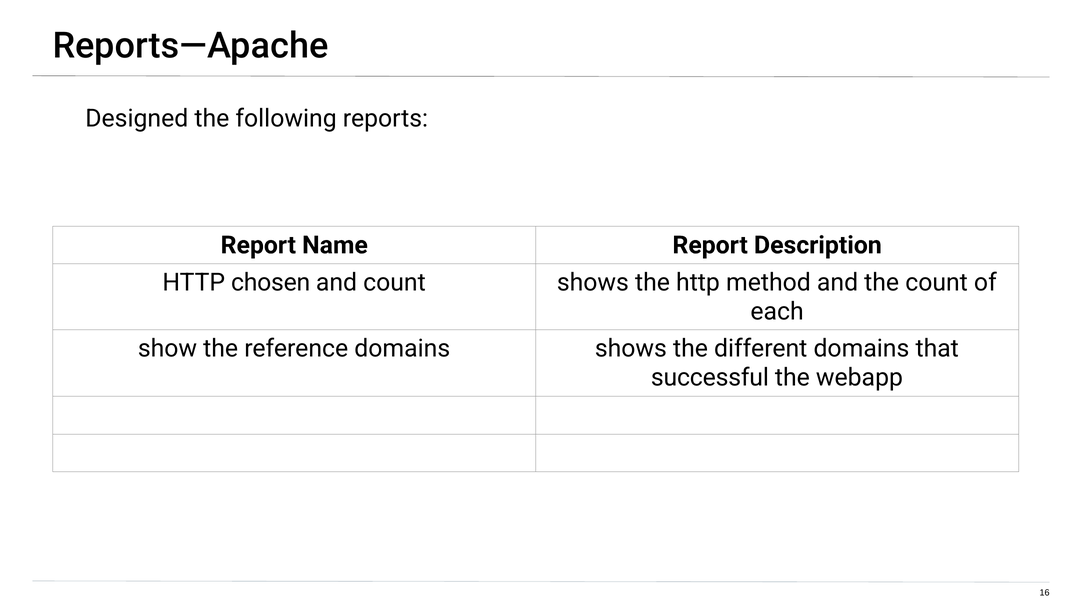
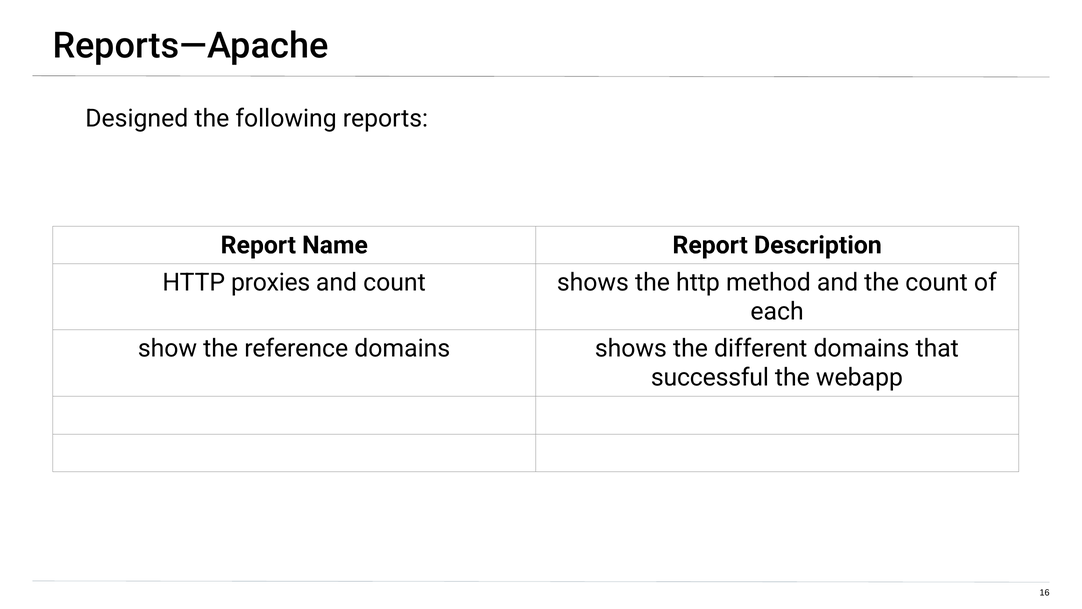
chosen: chosen -> proxies (271, 282)
